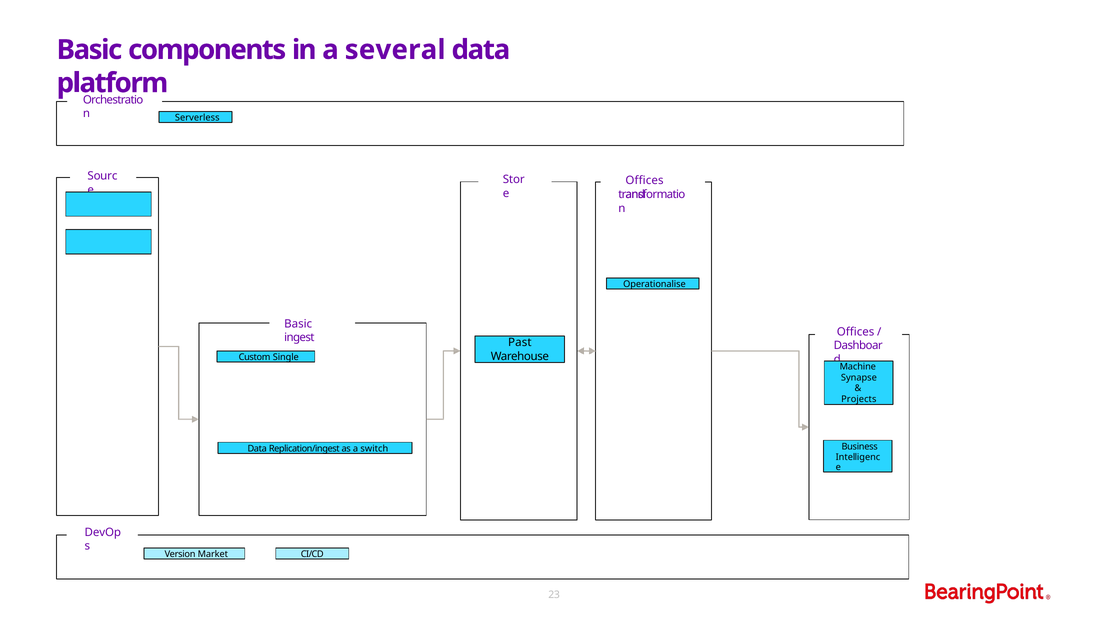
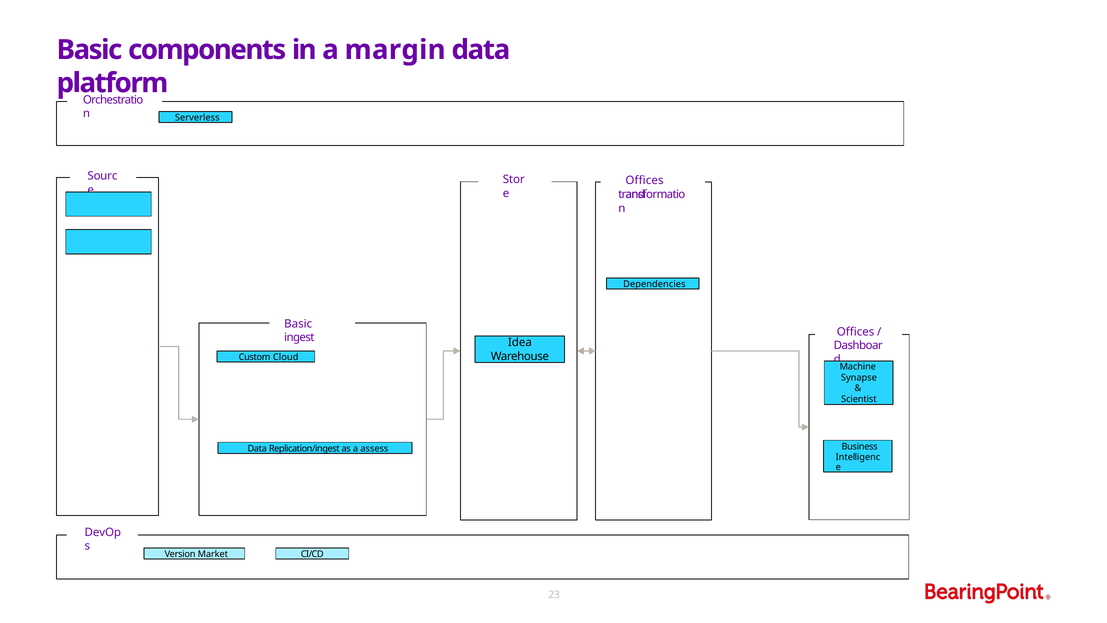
several: several -> margin (395, 50)
Operationalise: Operationalise -> Dependencies (654, 284)
Past: Past -> Idea (520, 342)
Single: Single -> Cloud (286, 357)
Projects: Projects -> Scientist (859, 399)
switch: switch -> assess (374, 448)
